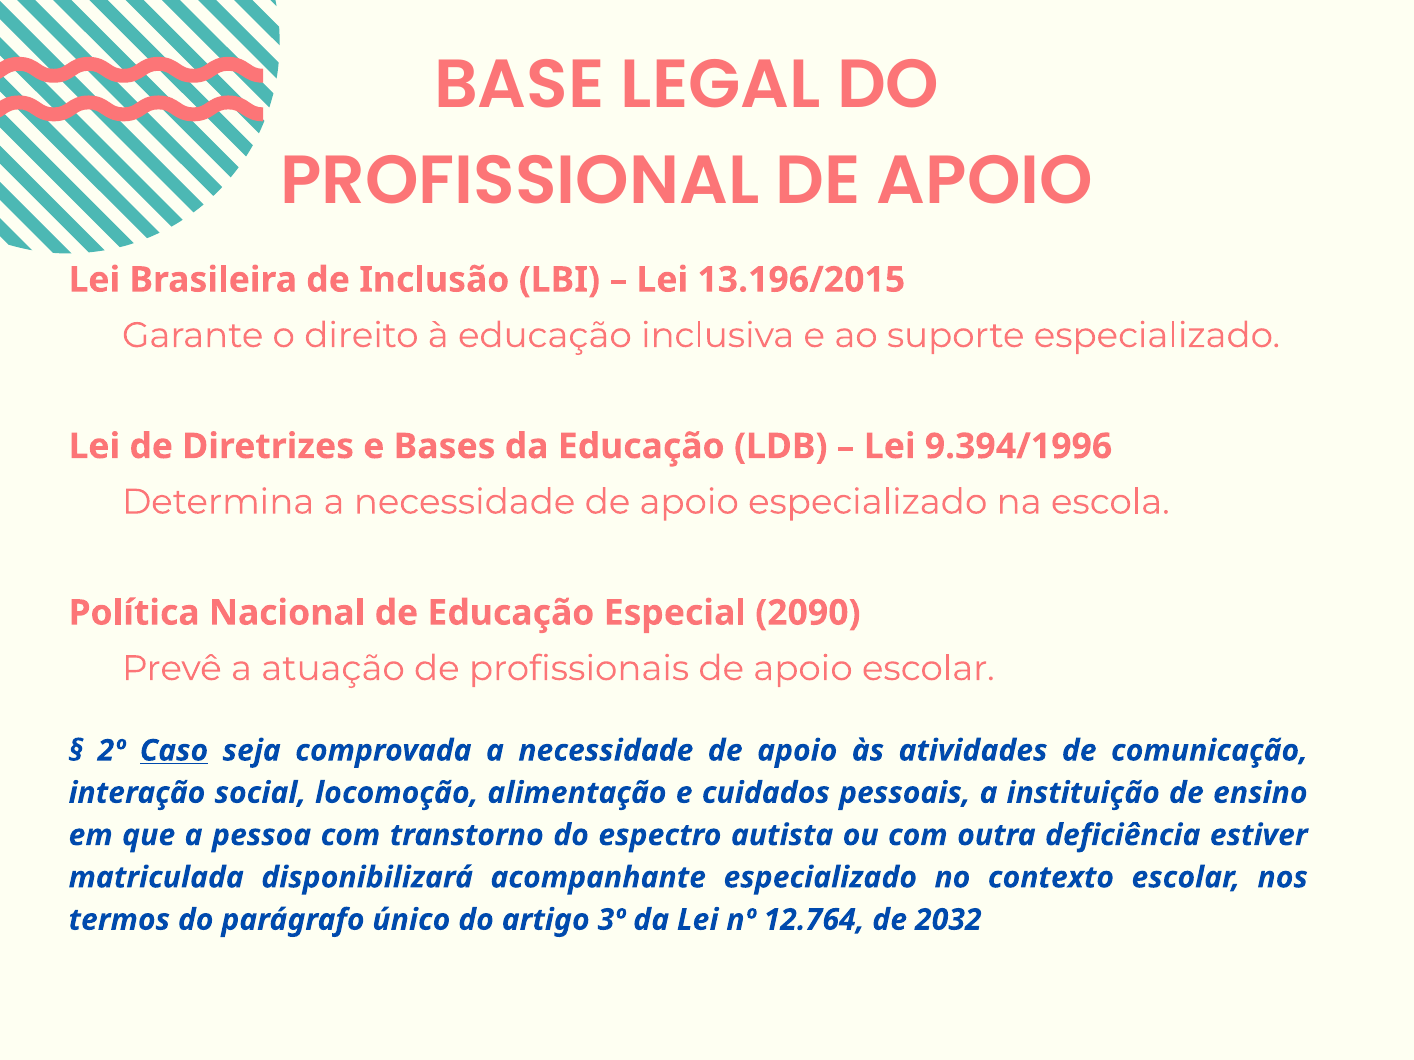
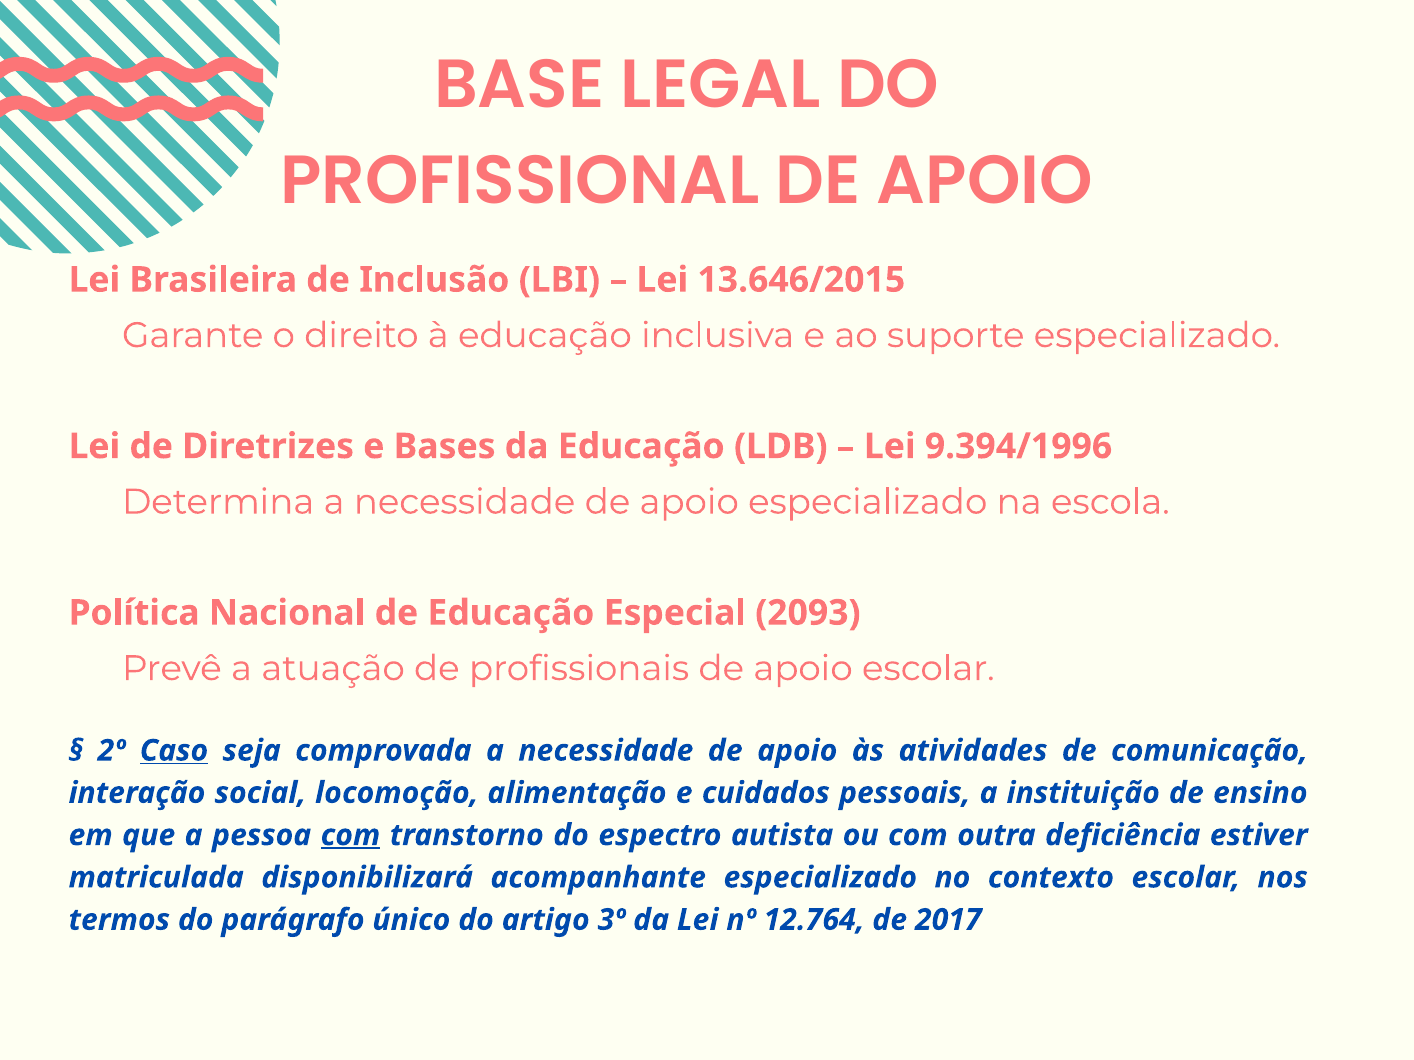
13.196/2015: 13.196/2015 -> 13.646/2015 (801, 280)
2090: 2090 -> 2093 (808, 613)
com underline: none -> present (350, 836)
2032: 2032 -> 2017 (948, 920)
